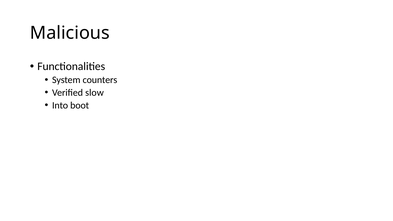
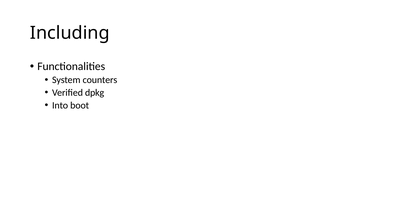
Malicious: Malicious -> Including (70, 33)
slow: slow -> dpkg (95, 93)
